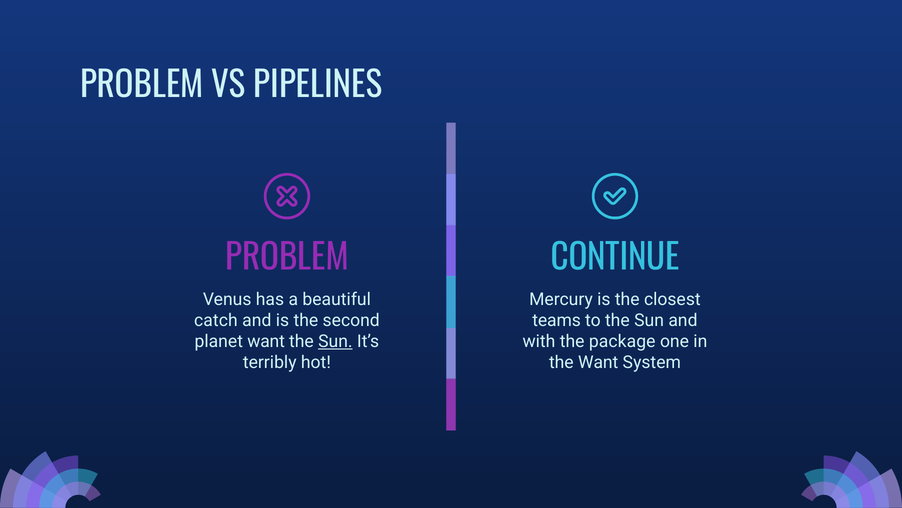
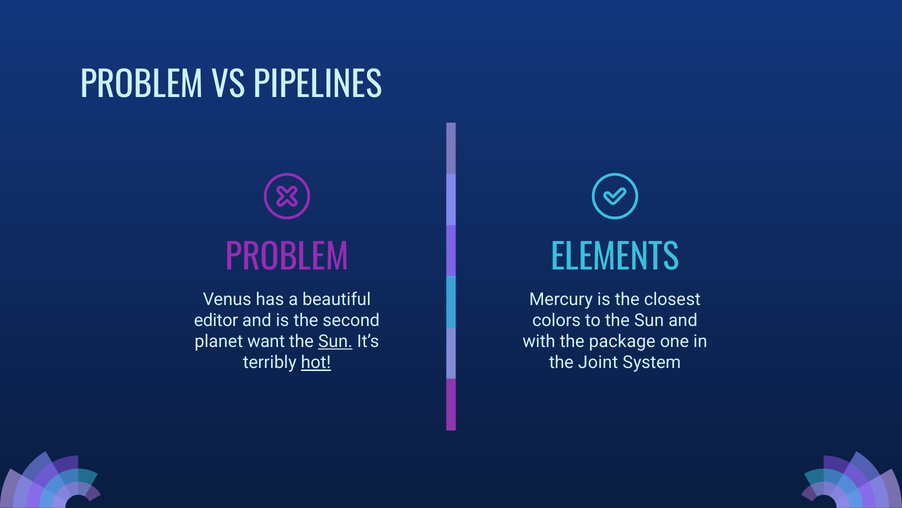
CONTINUE: CONTINUE -> ELEMENTS (615, 258)
catch: catch -> editor (216, 320)
teams: teams -> colors (557, 320)
hot underline: none -> present (316, 362)
the Want: Want -> Joint (598, 362)
